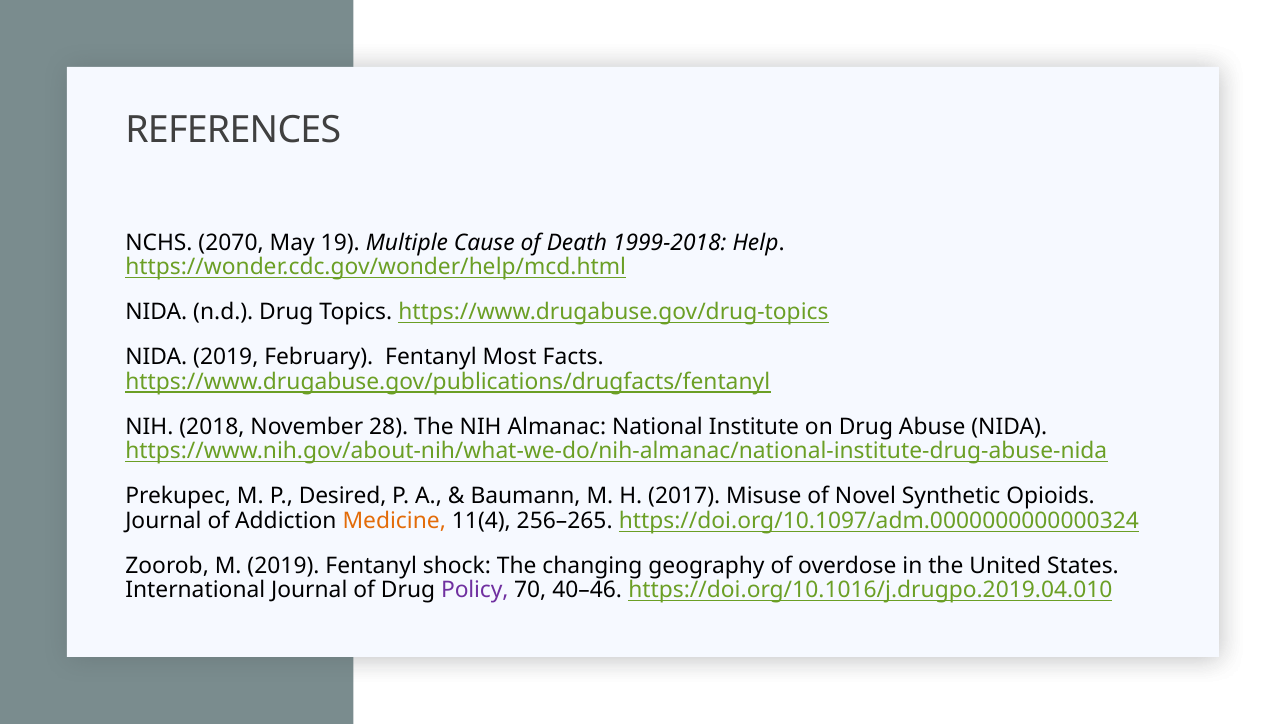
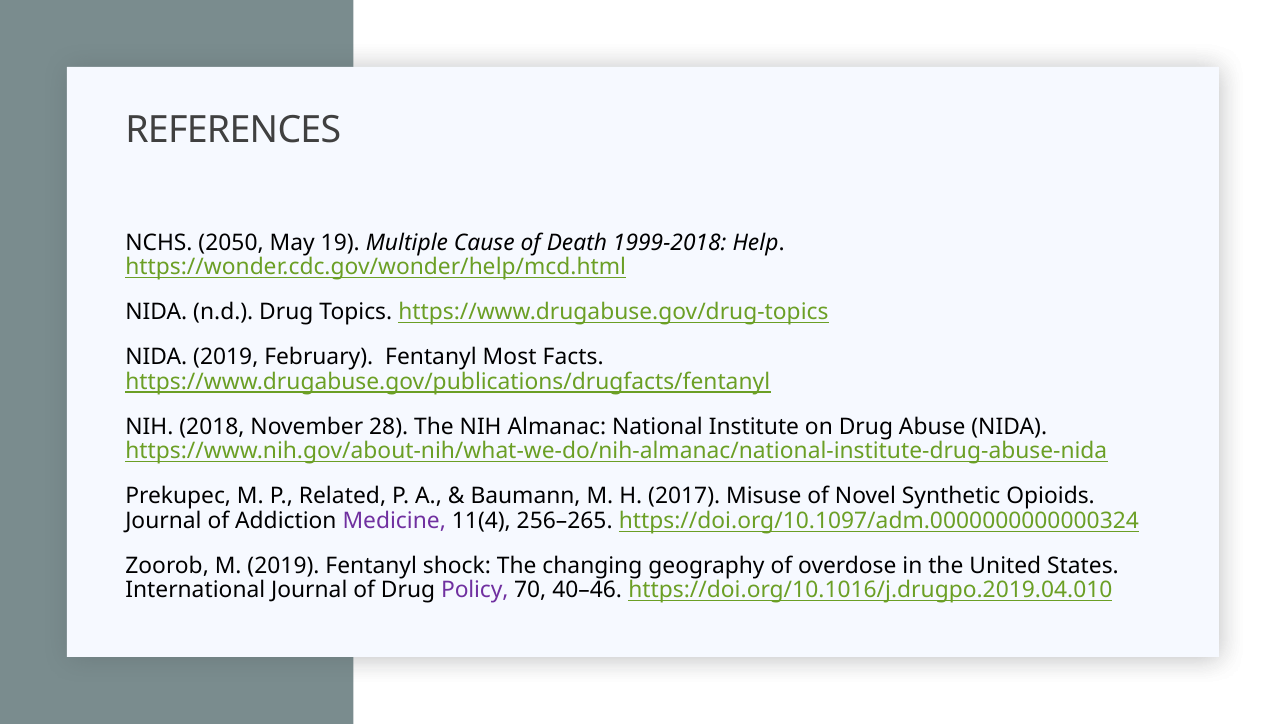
2070: 2070 -> 2050 (231, 242)
Desired: Desired -> Related (342, 496)
Medicine colour: orange -> purple (394, 520)
